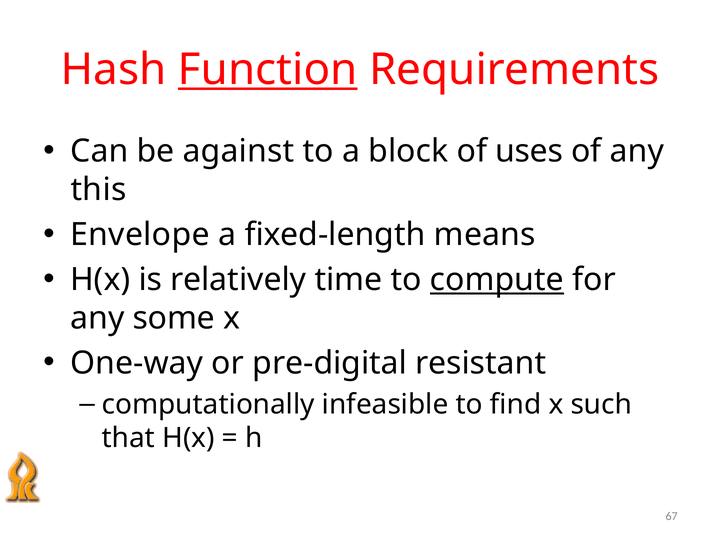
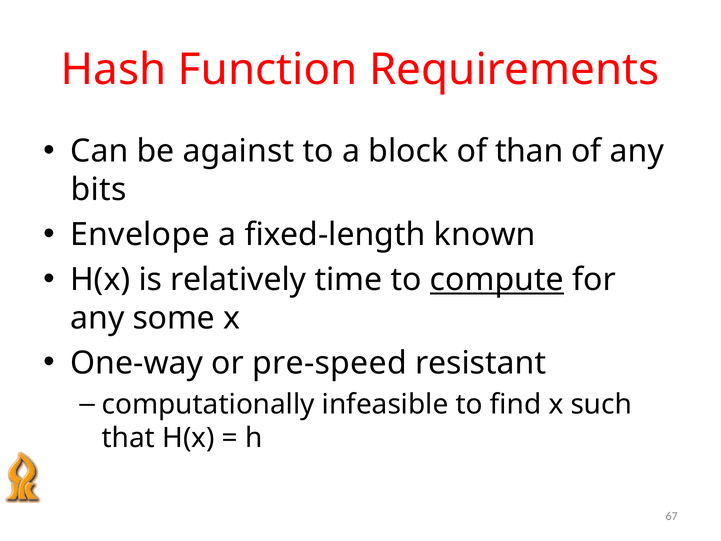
Function underline: present -> none (268, 70)
uses: uses -> than (529, 151)
this: this -> bits (99, 190)
means: means -> known (485, 235)
pre-digital: pre-digital -> pre-speed (330, 363)
